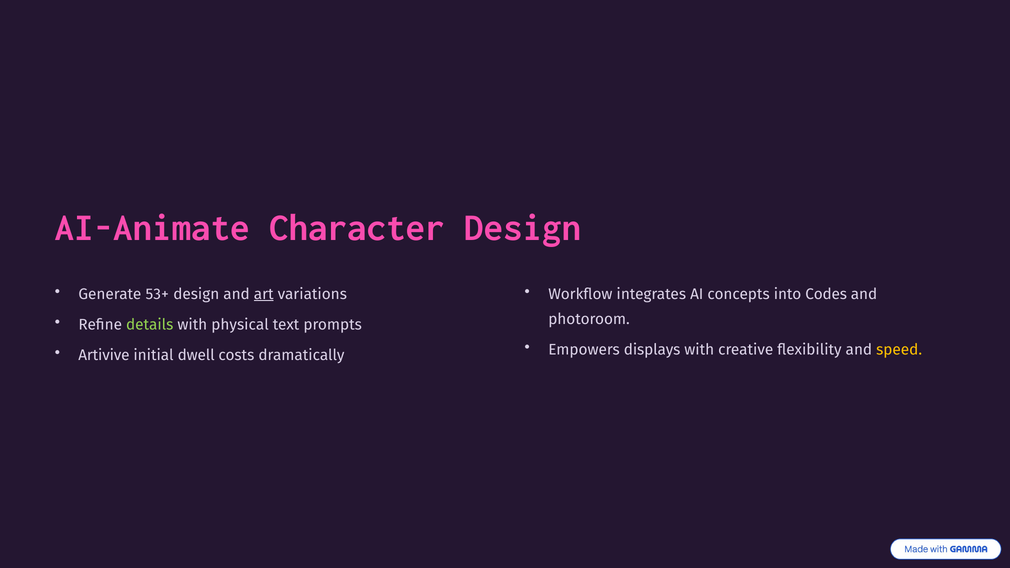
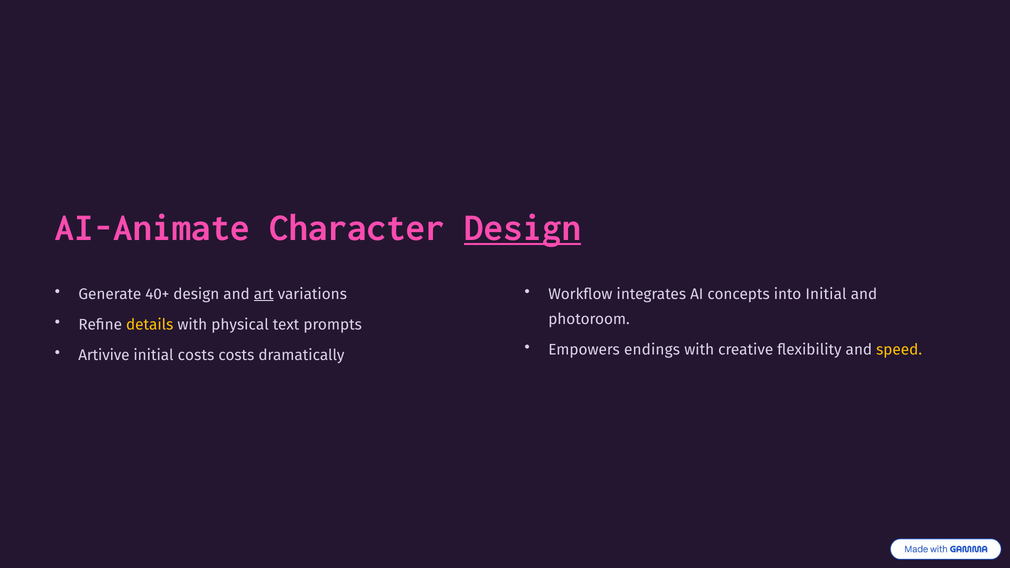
Design underline: none -> present (523, 227)
53+: 53+ -> 40+ (157, 294)
into Codes: Codes -> Initial (826, 294)
details colour: light green -> yellow (150, 325)
displays: displays -> endings (652, 350)
initial dwell: dwell -> costs (196, 355)
